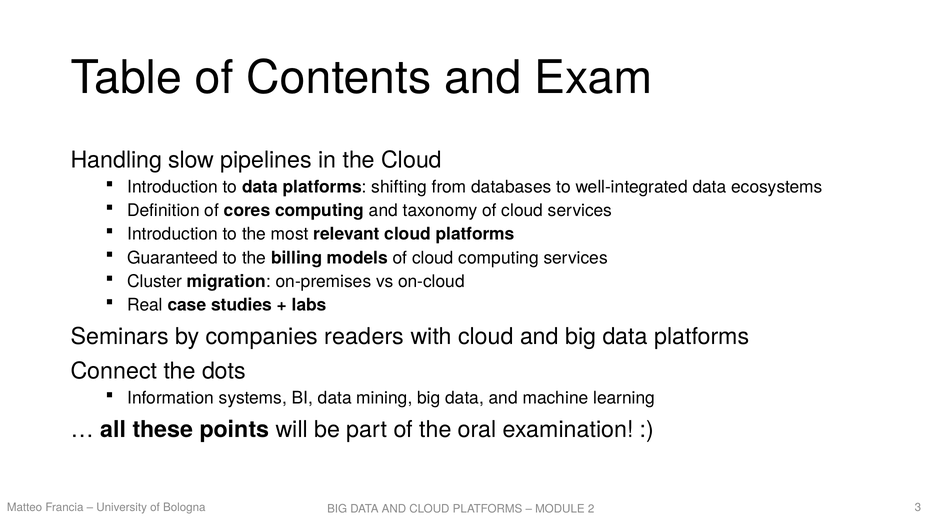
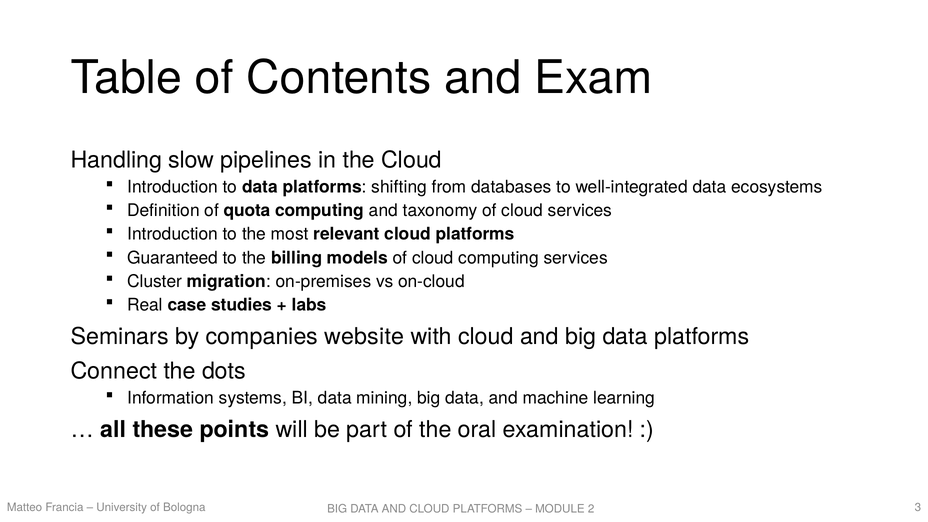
cores: cores -> quota (247, 211)
readers: readers -> website (364, 337)
